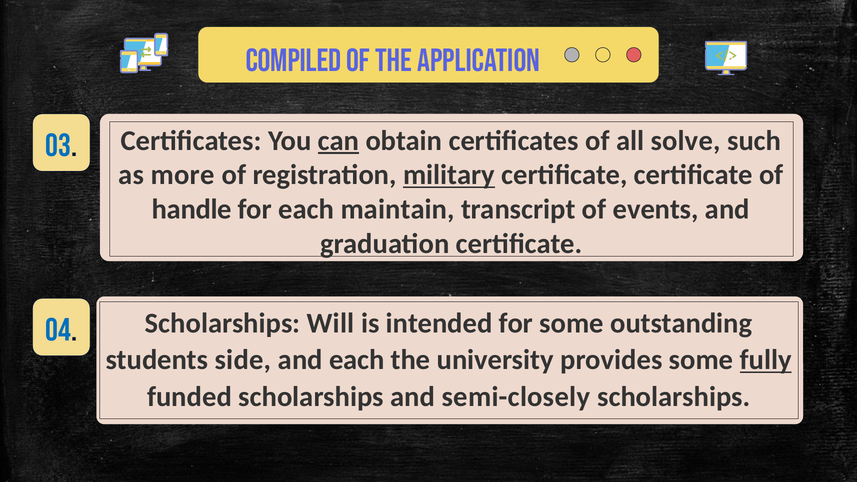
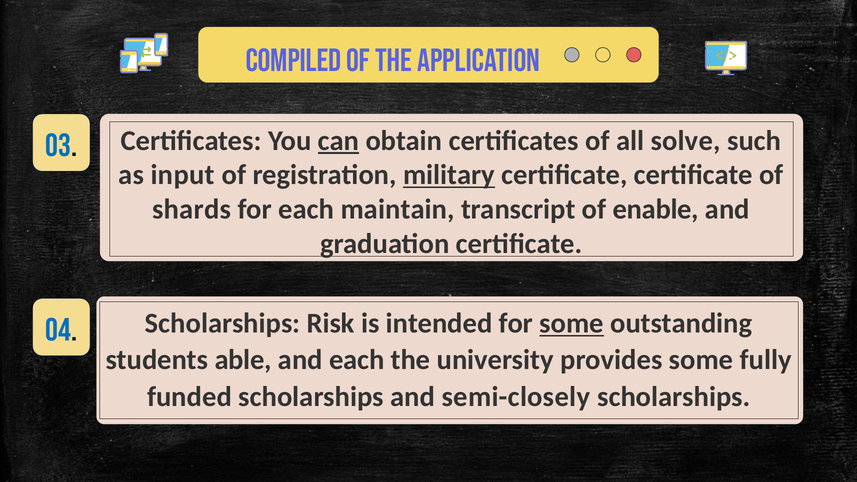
more: more -> input (183, 175)
handle: handle -> shards (192, 209)
events: events -> enable (656, 209)
Will: Will -> Risk (331, 323)
some underline: none -> present (572, 323)
side: side -> able (243, 360)
fully underline: present -> none (766, 360)
